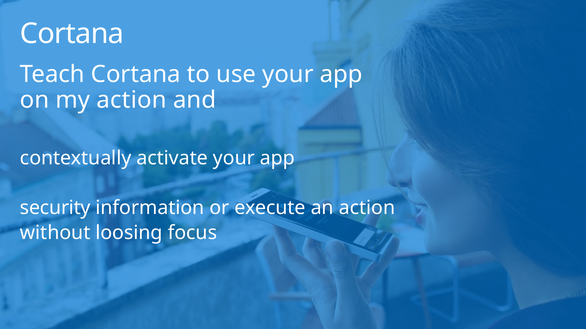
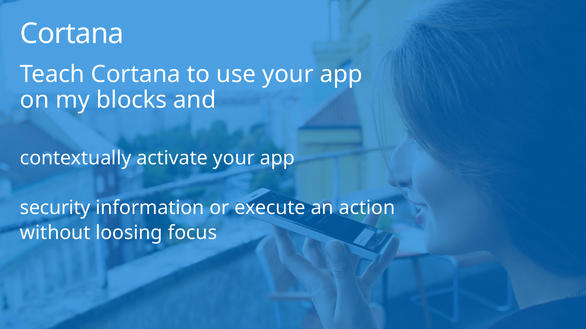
my action: action -> blocks (132, 100)
